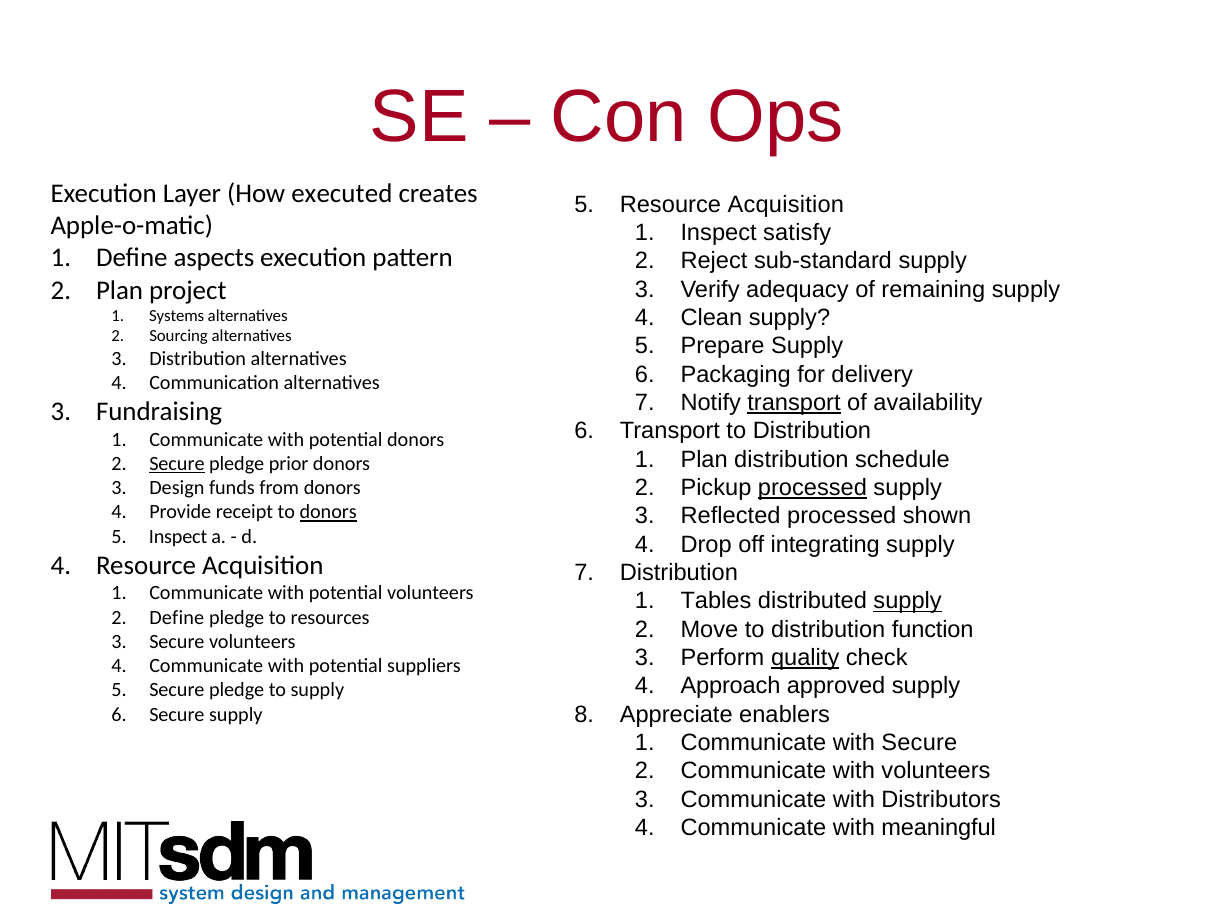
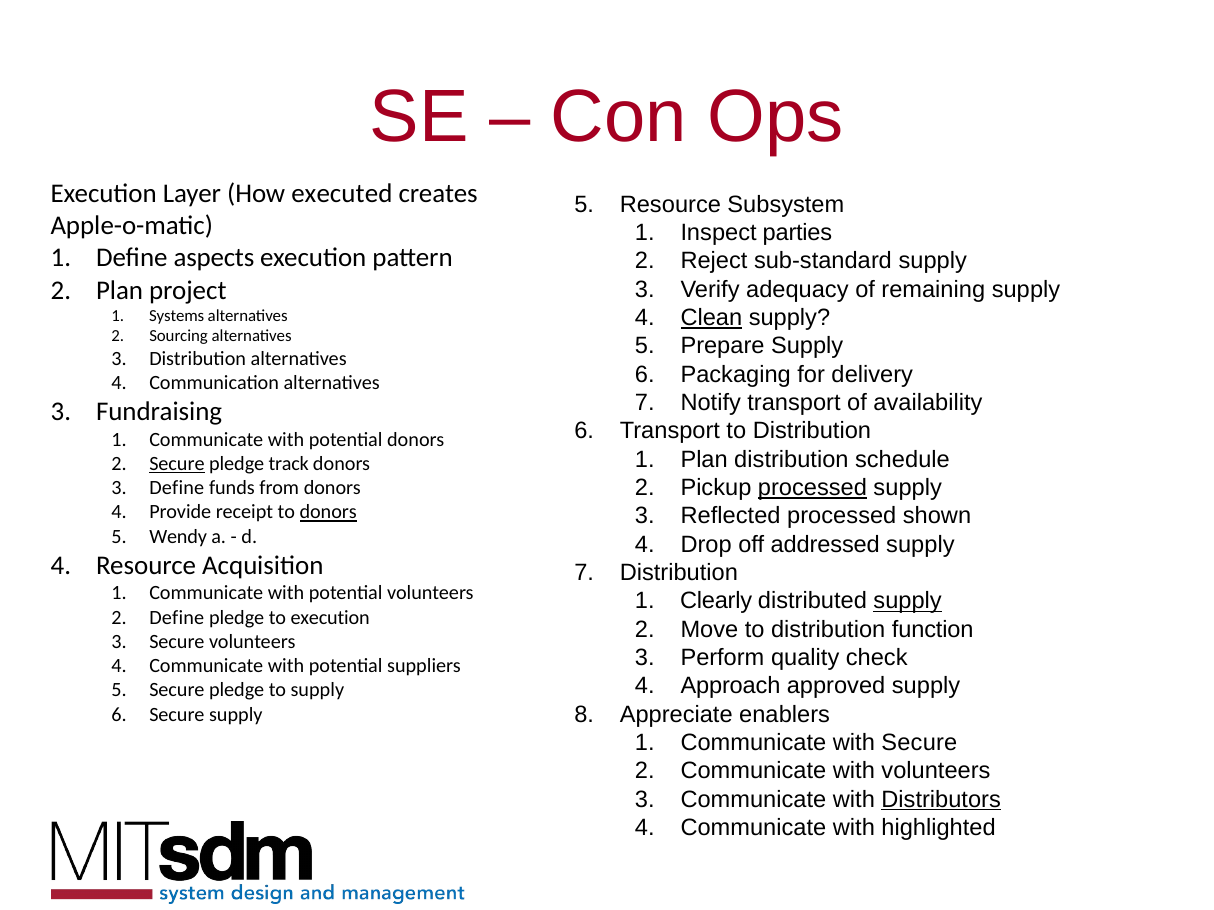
Acquisition: Acquisition -> Subsystem (786, 205)
satisfy: satisfy -> parties (797, 233)
Clean underline: none -> present (711, 318)
transport underline: present -> none (794, 403)
prior: prior -> track (289, 464)
Design: Design -> Define (177, 488)
Inspect: Inspect -> Wendy (178, 537)
integrating: integrating -> addressed (825, 545)
Tables: Tables -> Clearly (716, 601)
to resources: resources -> execution (330, 618)
quality underline: present -> none (805, 658)
Distributors underline: none -> present (941, 800)
meaningful: meaningful -> highlighted (939, 828)
